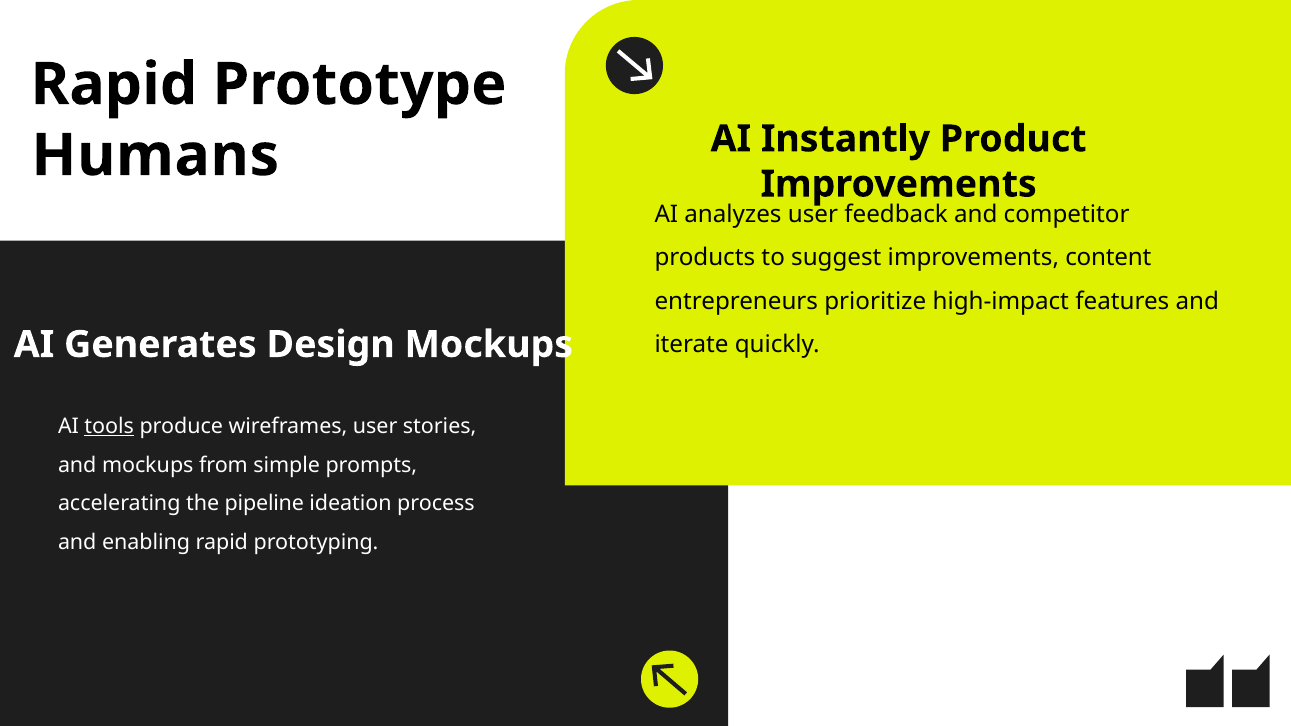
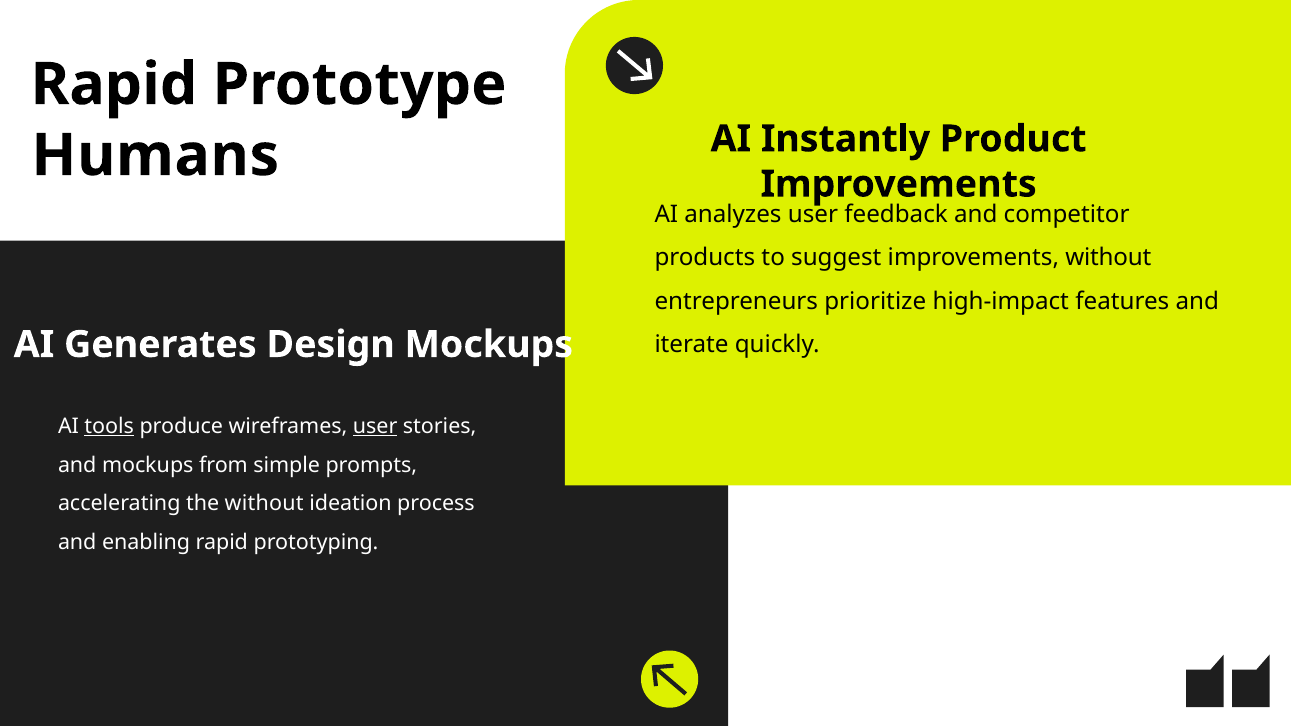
improvements content: content -> without (1108, 258)
user underline: none -> present (375, 426)
the pipeline: pipeline -> without (264, 504)
